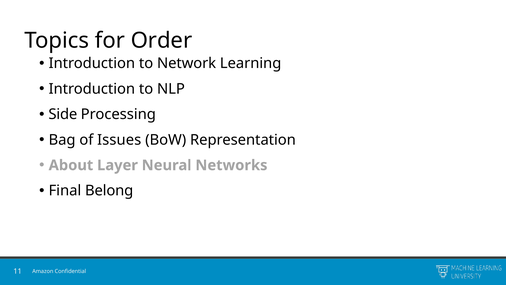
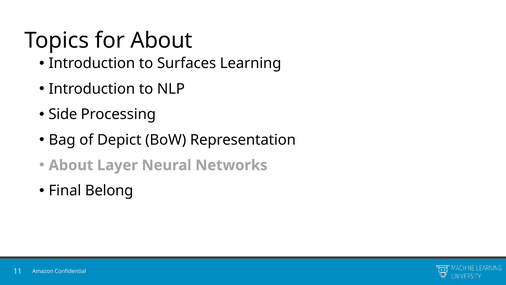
for Order: Order -> About (162, 40)
Network: Network -> Surfaces (187, 63)
Issues: Issues -> Depict (119, 140)
